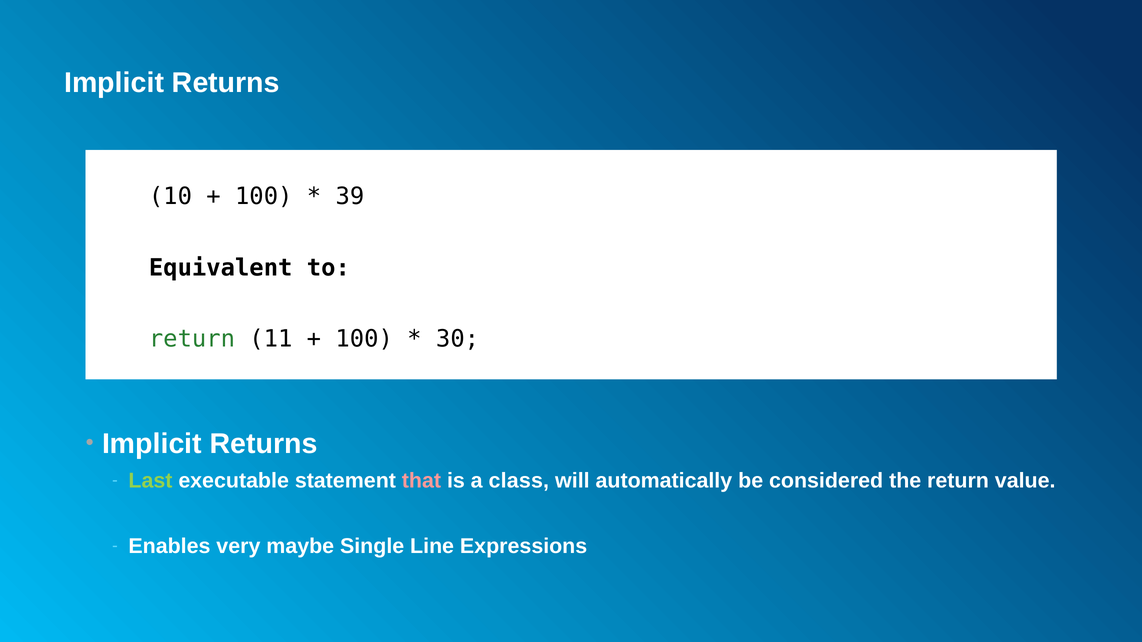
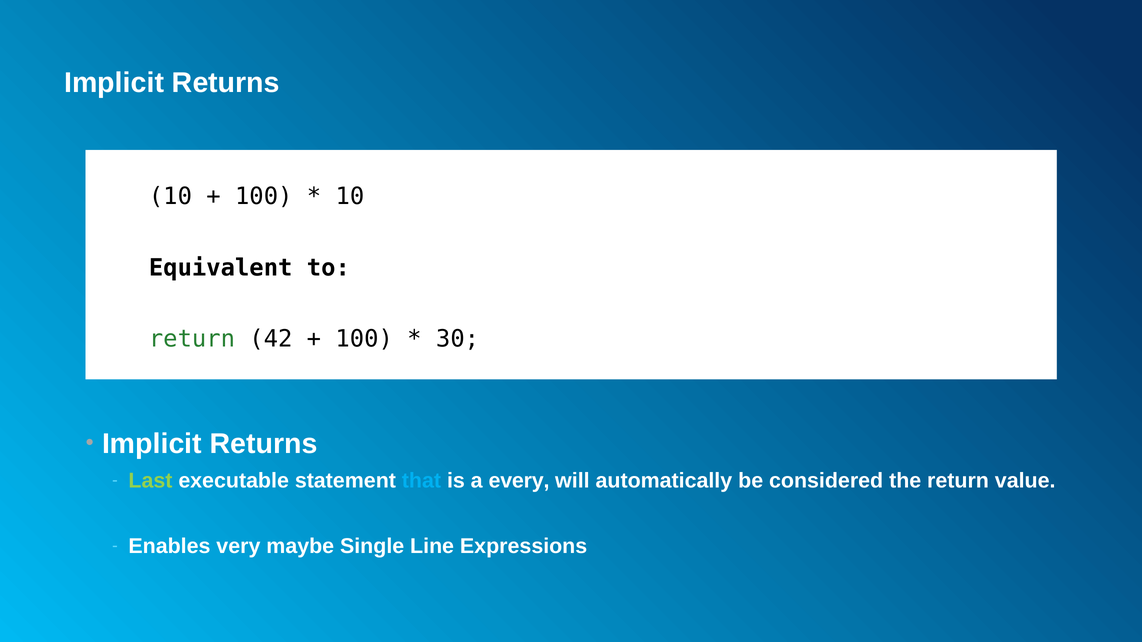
39: 39 -> 10 (350, 196)
11: 11 -> 42 (271, 339)
that colour: pink -> light blue (421, 481)
class: class -> every (519, 481)
